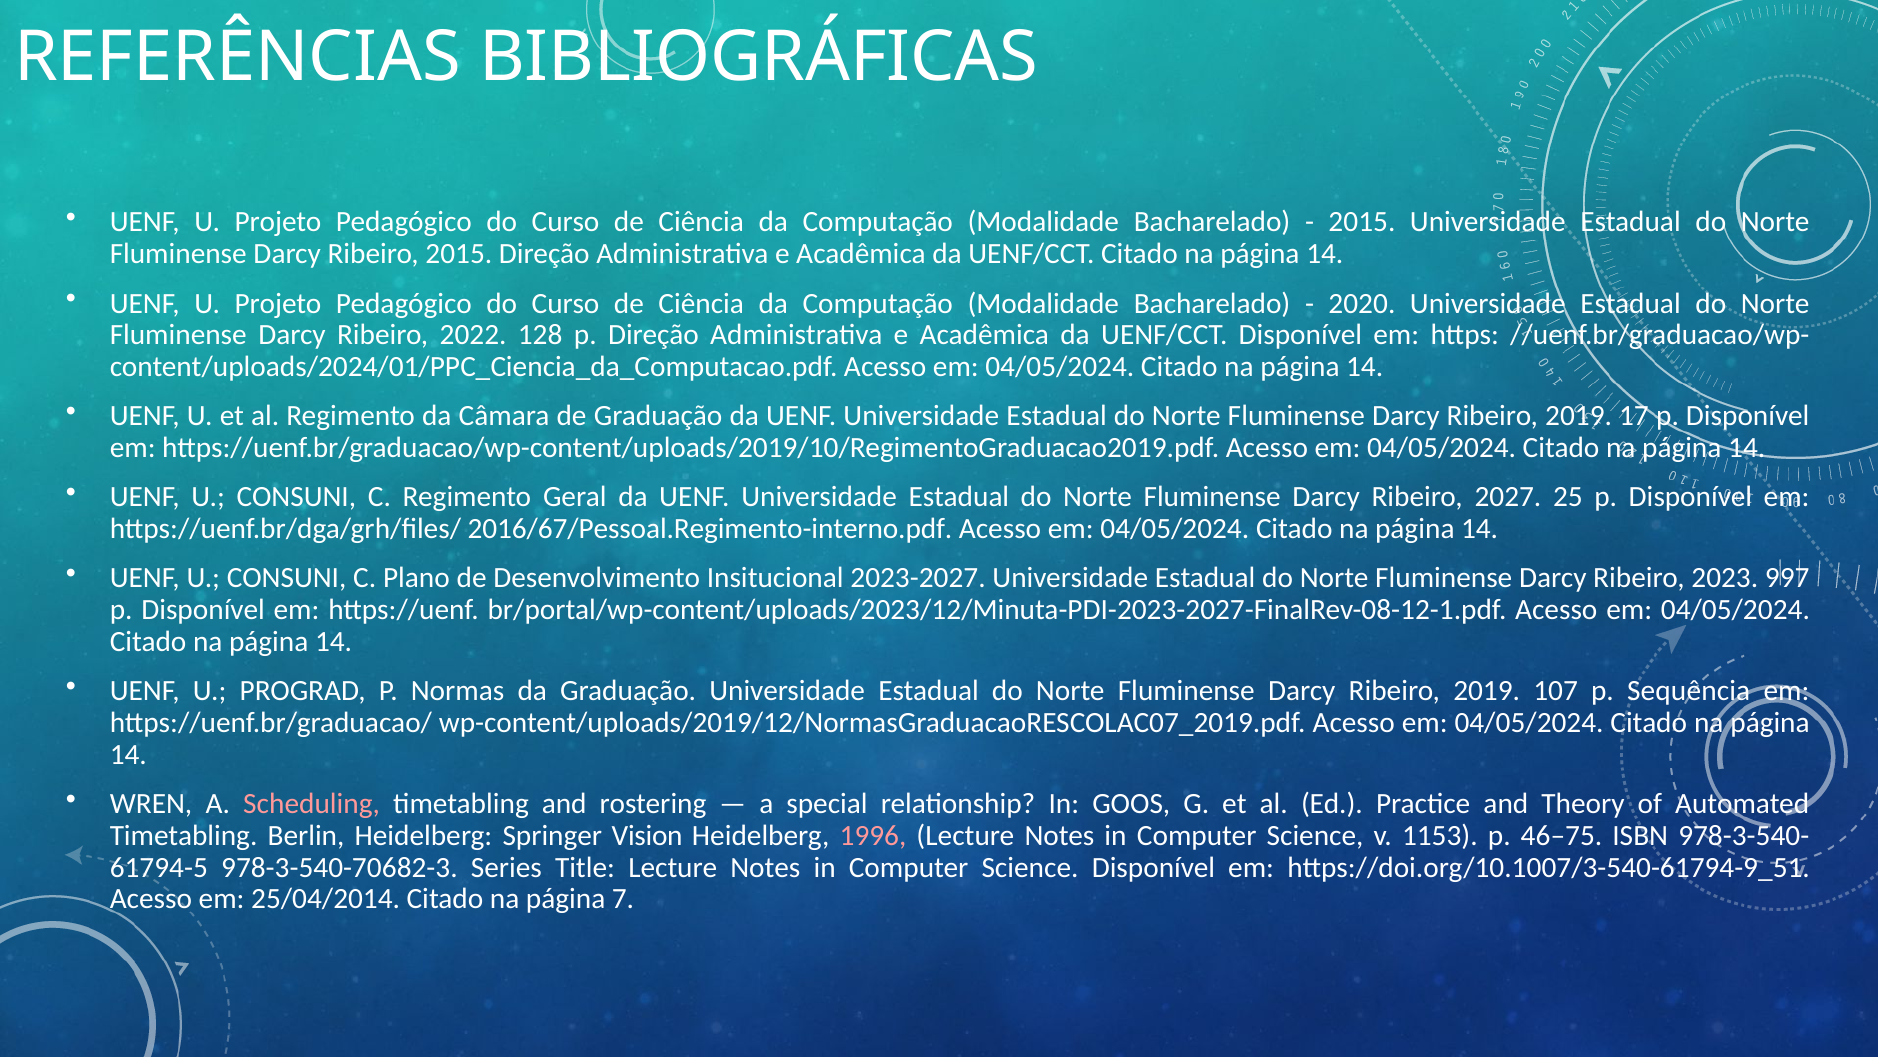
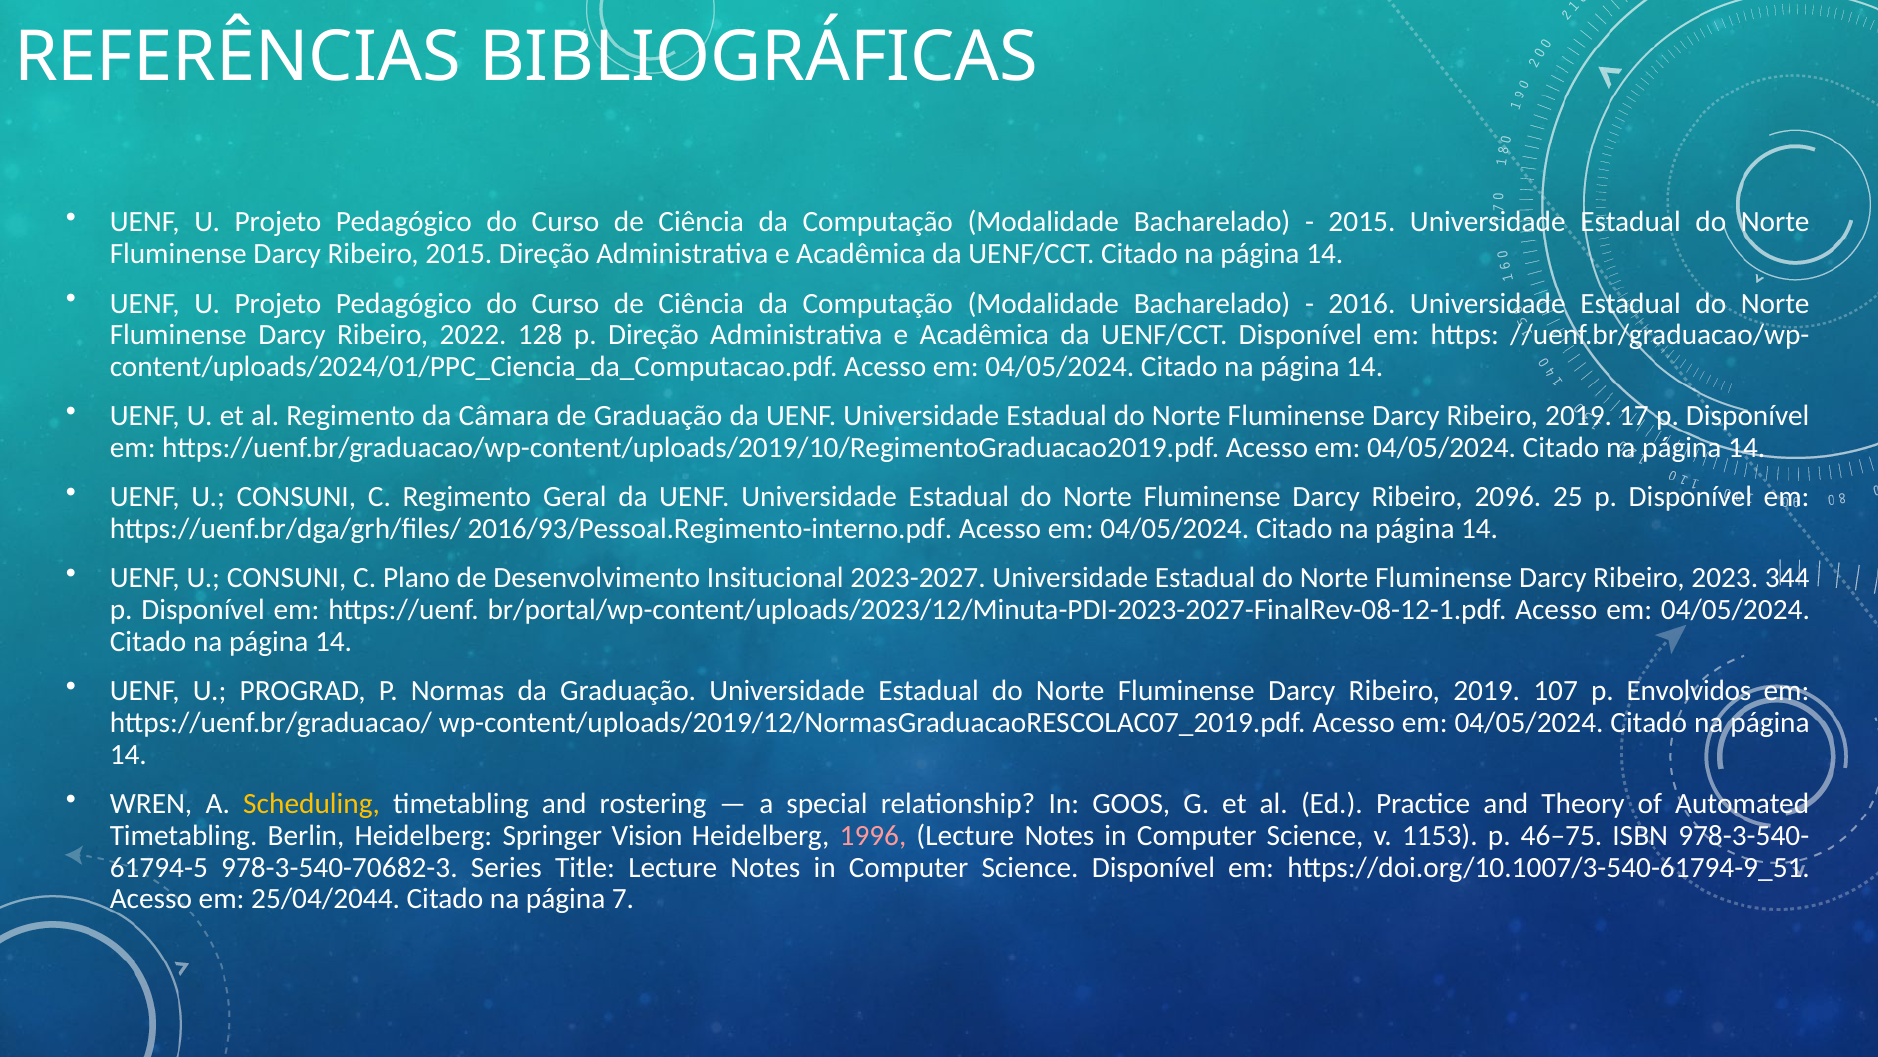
2020: 2020 -> 2016 (1362, 303)
2027: 2027 -> 2096 (1508, 497)
2016/67/Pessoal.Regimento-interno.pdf: 2016/67/Pessoal.Regimento-interno.pdf -> 2016/93/Pessoal.Regimento-interno.pdf (710, 529)
997: 997 -> 344 (1787, 578)
Sequência: Sequência -> Envolvidos (1689, 691)
Scheduling colour: pink -> yellow (312, 803)
25/04/2014: 25/04/2014 -> 25/04/2044 (326, 899)
